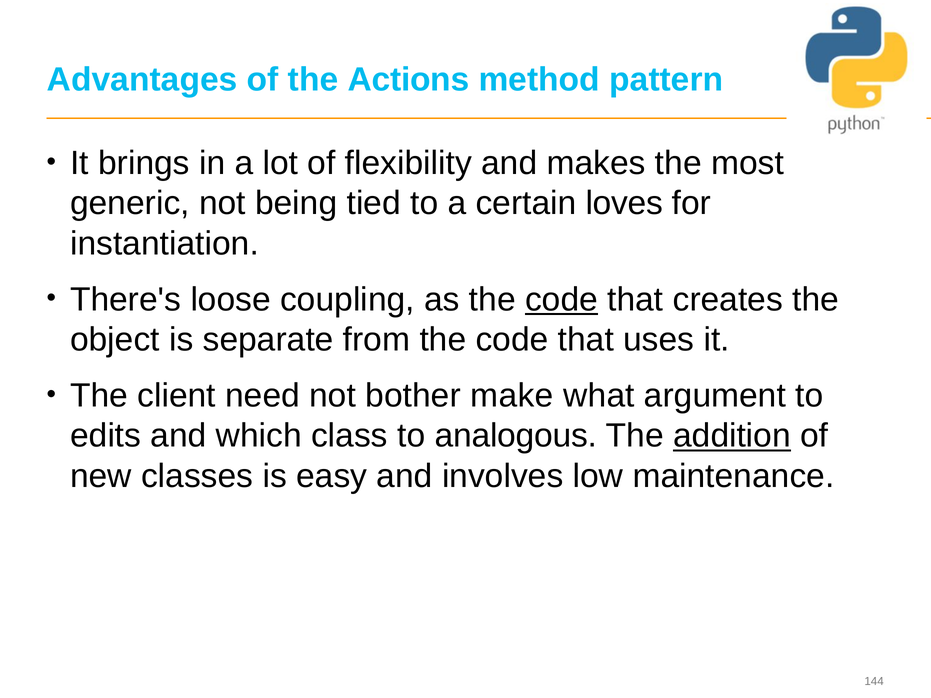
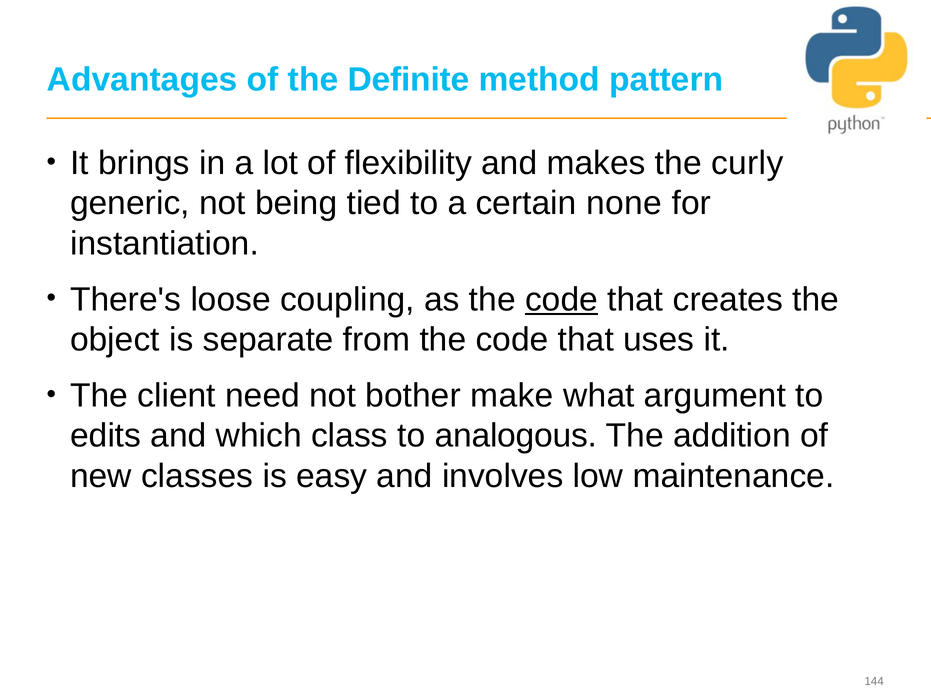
Actions: Actions -> Definite (409, 79)
most: most -> curly (747, 163)
loves: loves -> none (624, 203)
addition underline: present -> none (732, 436)
